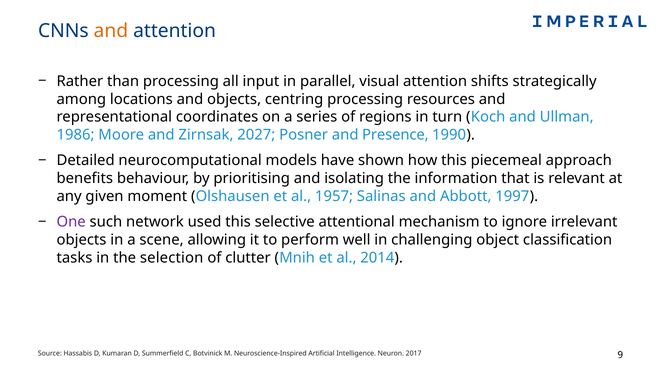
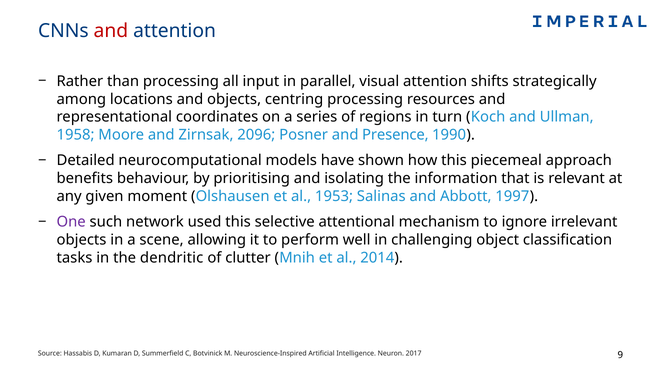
and colour: orange -> red (111, 31)
1986: 1986 -> 1958 (76, 135)
2027: 2027 -> 2096 (256, 135)
1957: 1957 -> 1953 (334, 196)
selection: selection -> dendritic (172, 258)
